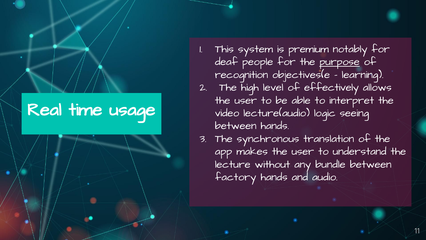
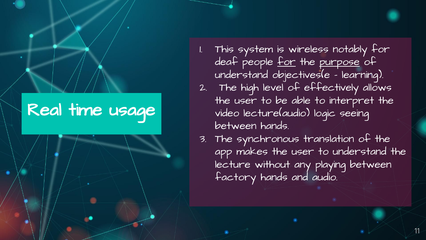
premium: premium -> wireless (308, 49)
for underline: none -> present (286, 62)
recognition: recognition -> understand (241, 74)
bundle: bundle -> playing (331, 164)
